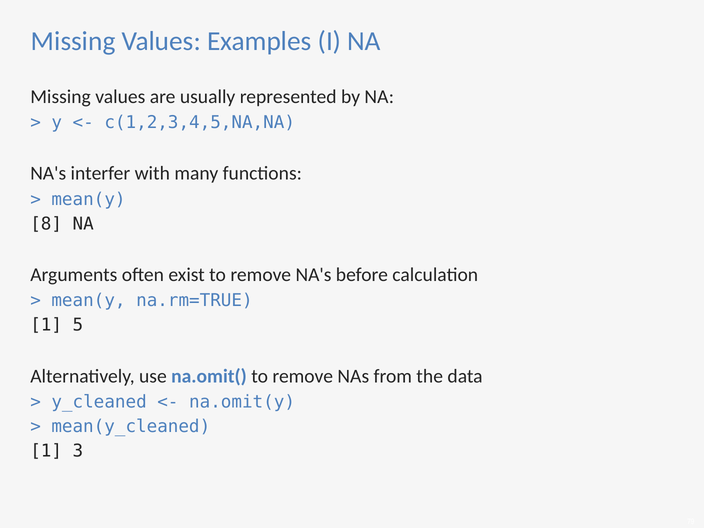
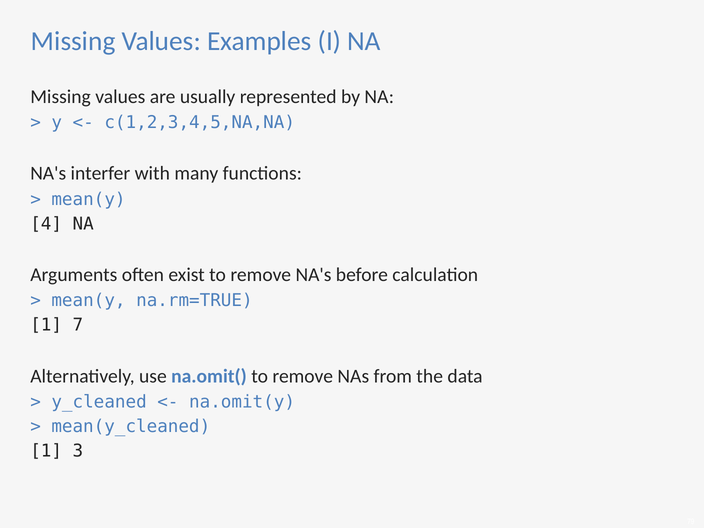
8: 8 -> 4 (46, 224)
5: 5 -> 7 (78, 325)
